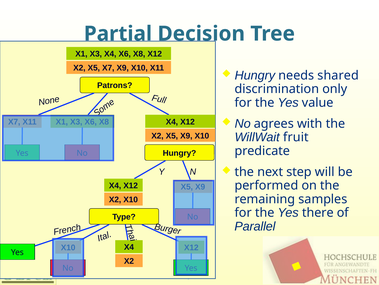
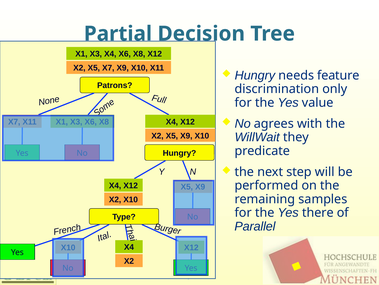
shared: shared -> feature (338, 75)
fruit: fruit -> they (296, 137)
